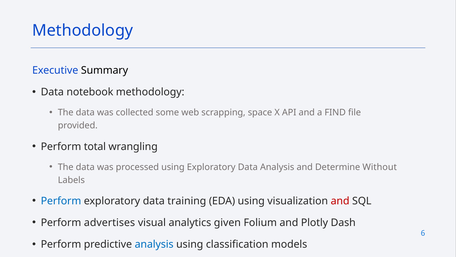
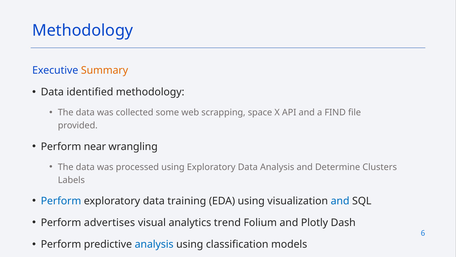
Summary colour: black -> orange (105, 70)
notebook: notebook -> identified (90, 92)
total: total -> near (95, 146)
Without: Without -> Clusters (380, 167)
and colour: red -> blue (340, 201)
given: given -> trend (227, 222)
